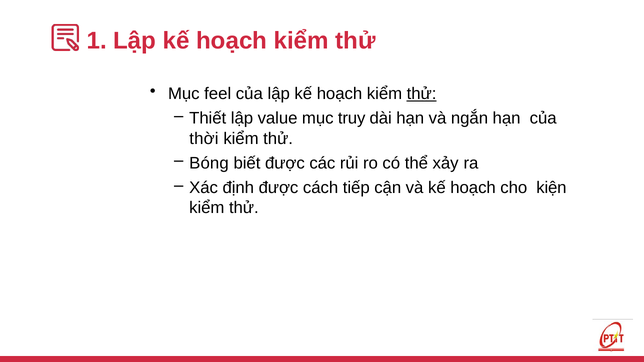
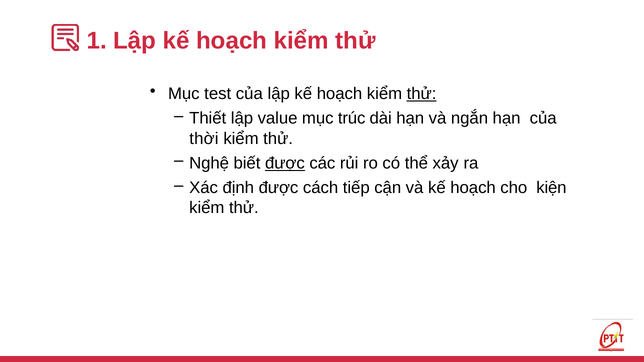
feel: feel -> test (218, 94)
truy: truy -> trúc (352, 118)
Bóng: Bóng -> Nghệ (209, 163)
được underline: none -> present (285, 163)
